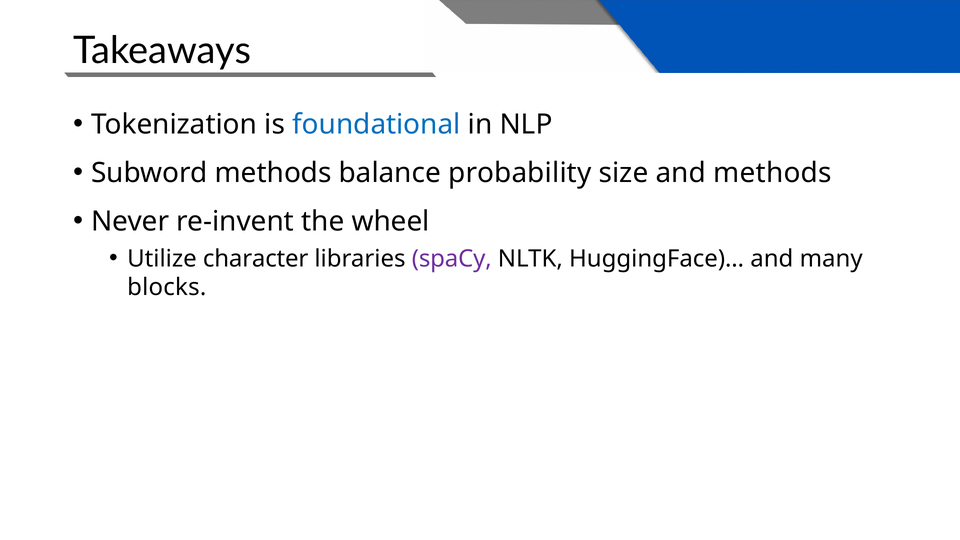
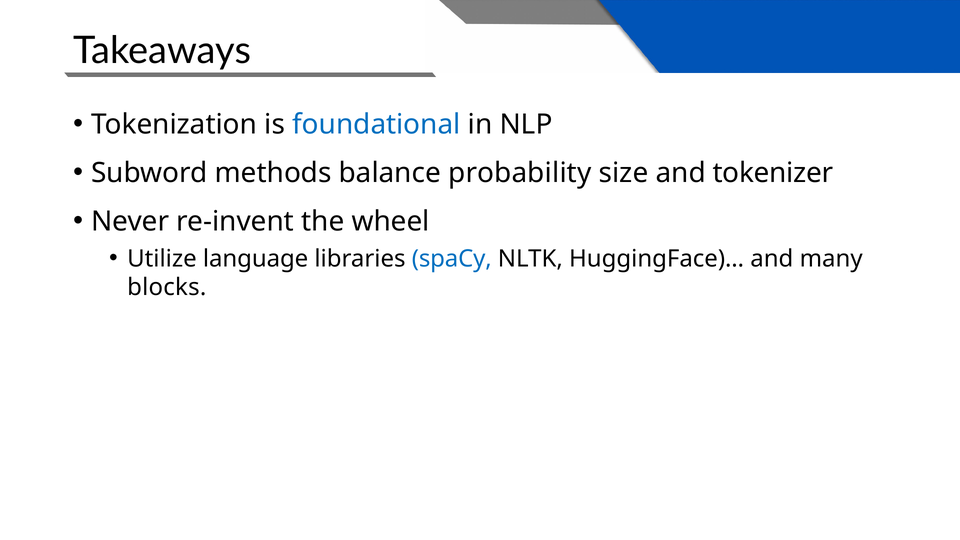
and methods: methods -> tokenizer (773, 173)
character: character -> language (256, 259)
spaCy colour: purple -> blue (452, 259)
